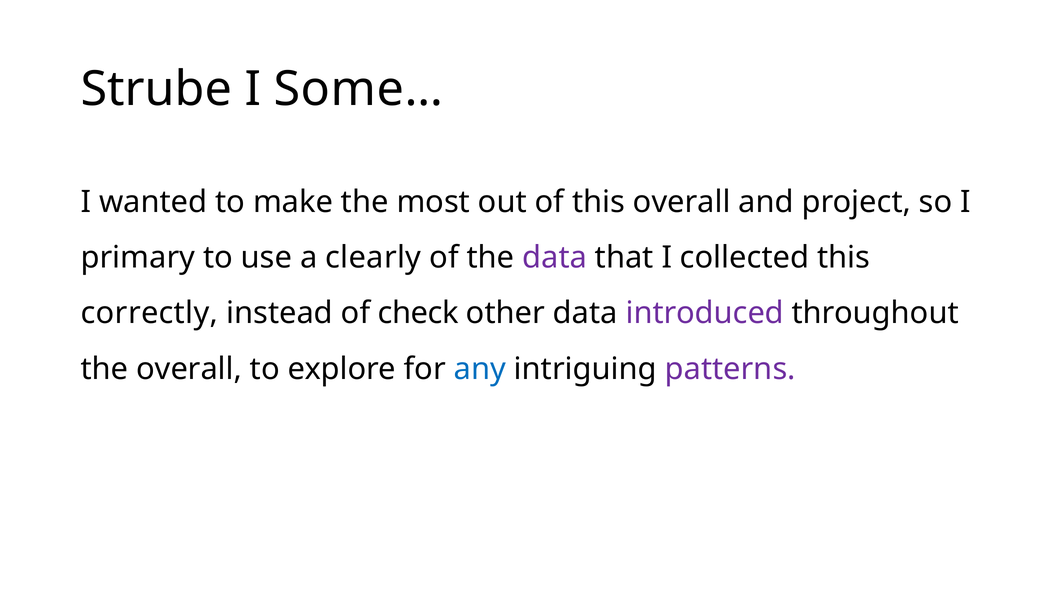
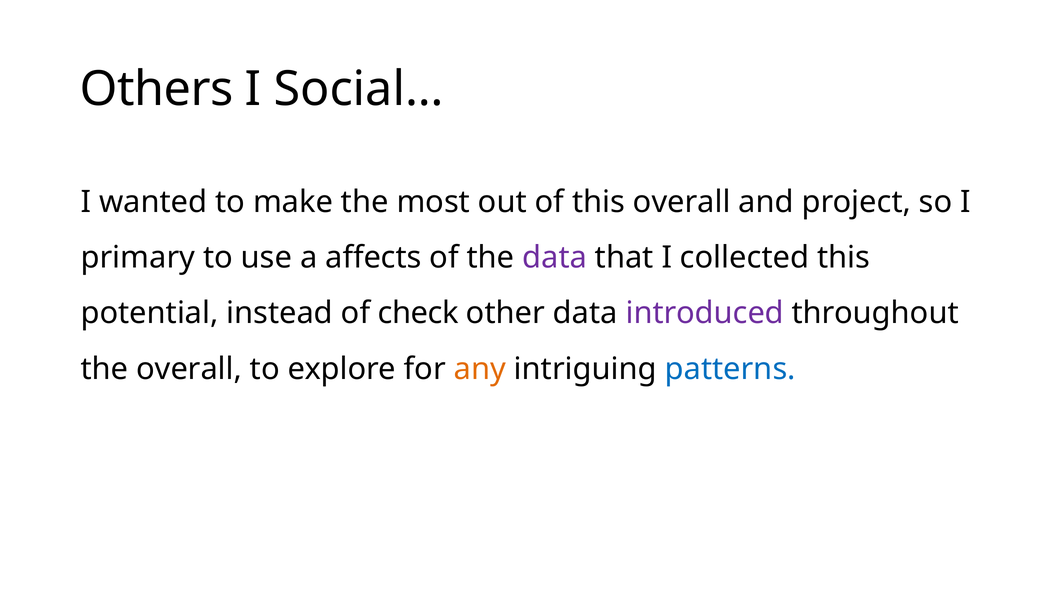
Strube: Strube -> Others (157, 89)
Some…: Some… -> Social… (359, 89)
clearly: clearly -> affects (373, 257)
correctly: correctly -> potential (150, 313)
any colour: blue -> orange (480, 369)
patterns colour: purple -> blue (730, 369)
